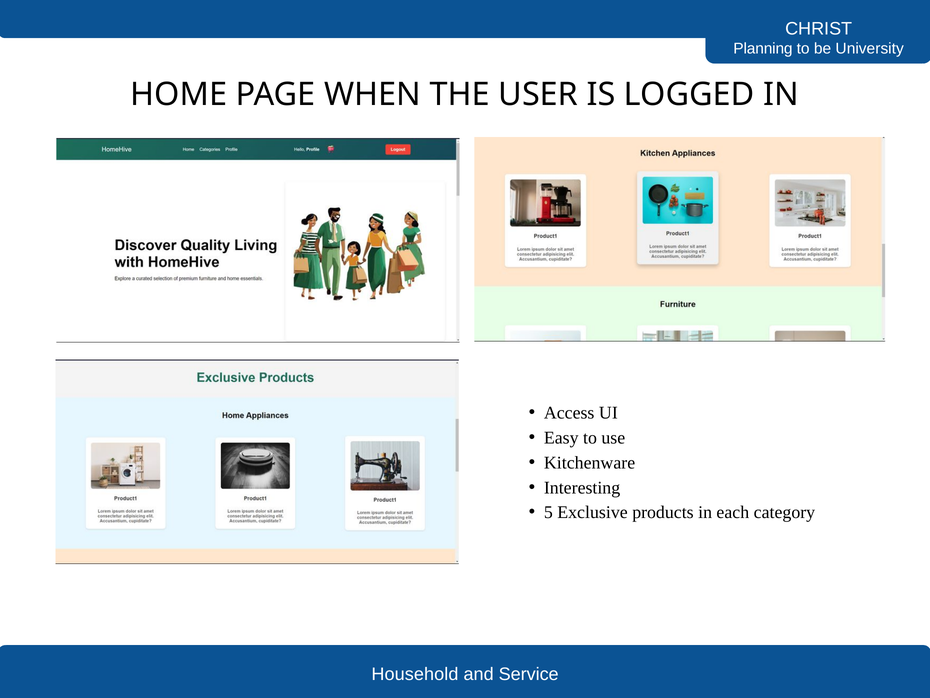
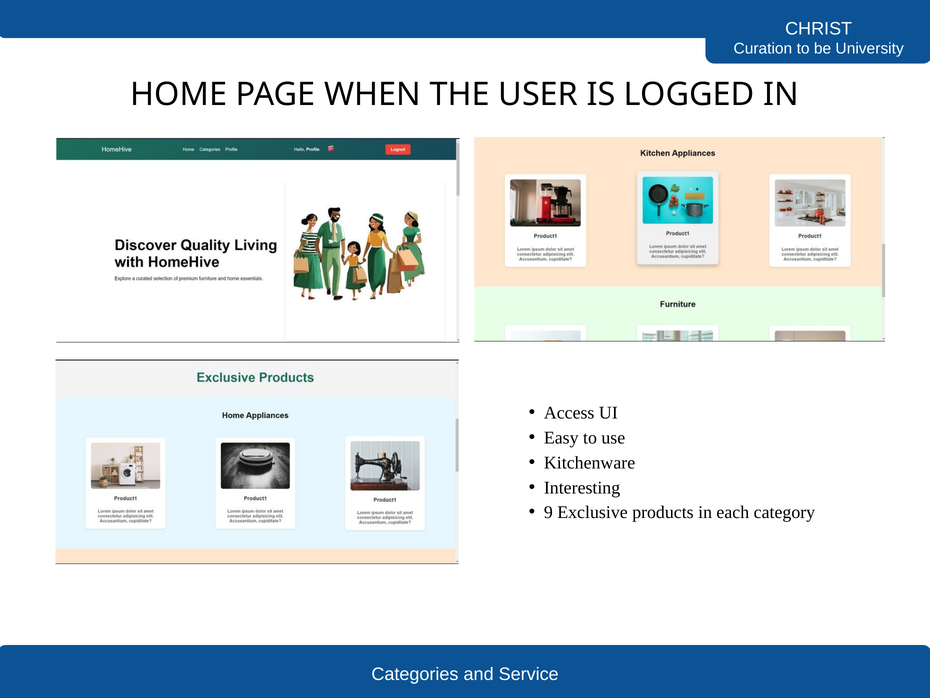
Planning: Planning -> Curation (763, 49)
5: 5 -> 9 (548, 512)
Household: Household -> Categories (415, 674)
